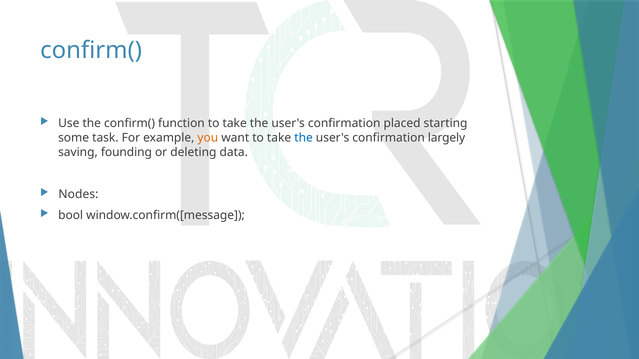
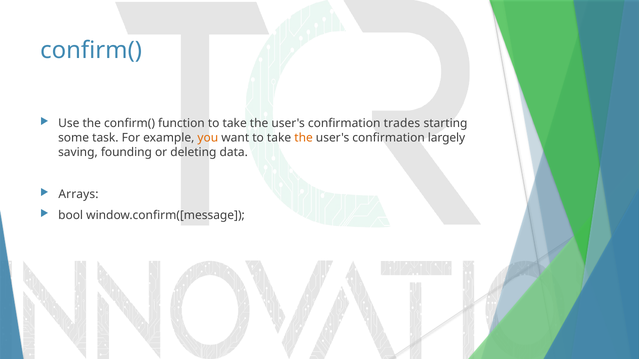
placed: placed -> trades (402, 124)
the colour: blue -> orange (304, 138)
Nodes: Nodes -> Arrays (78, 194)
